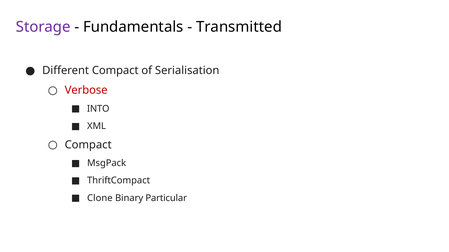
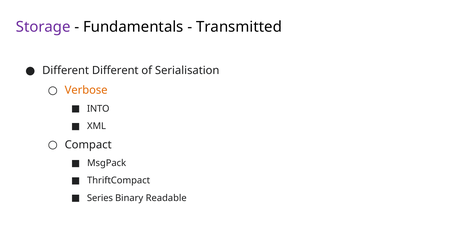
Different Compact: Compact -> Different (115, 71)
Verbose colour: red -> orange (86, 90)
Clone: Clone -> Series (100, 198)
Particular: Particular -> Readable (166, 198)
